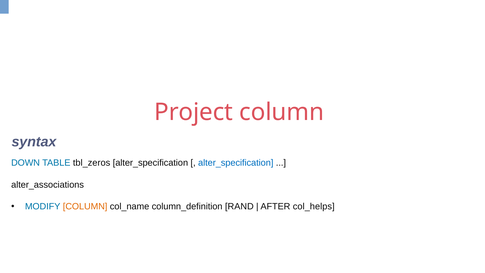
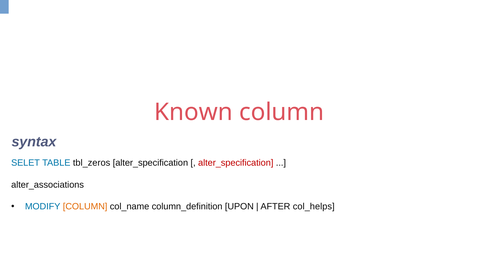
Project: Project -> Known (194, 112)
DOWN: DOWN -> SELET (26, 163)
alter_specification colour: blue -> red (236, 163)
RAND: RAND -> UPON (239, 206)
